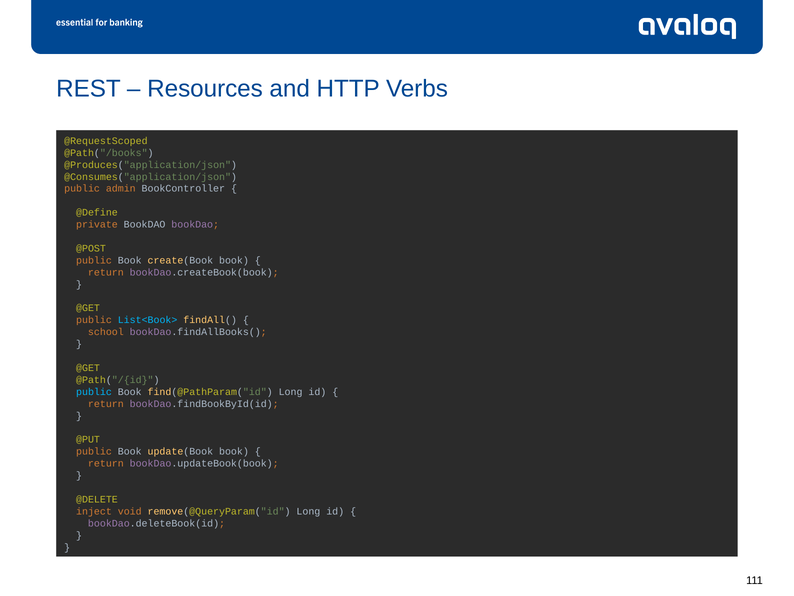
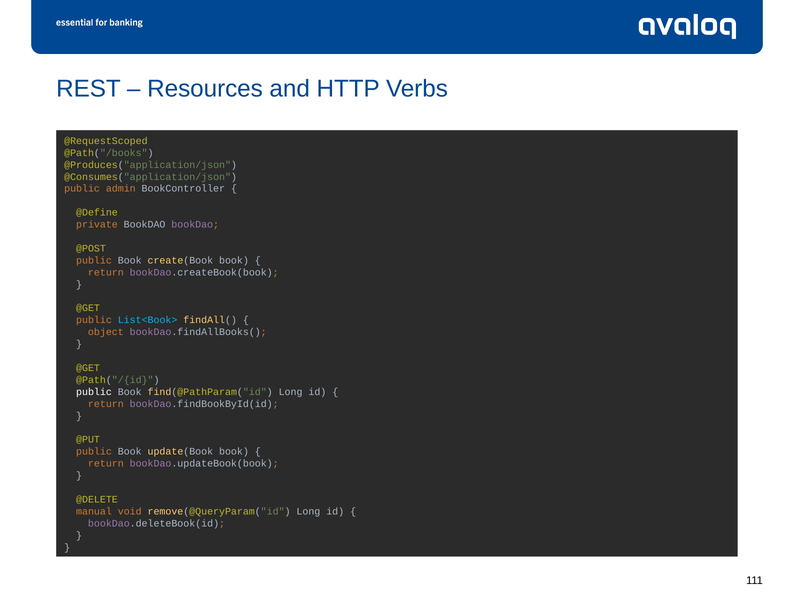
school: school -> object (106, 332)
public colour: light blue -> white (94, 392)
inject: inject -> manual (94, 511)
